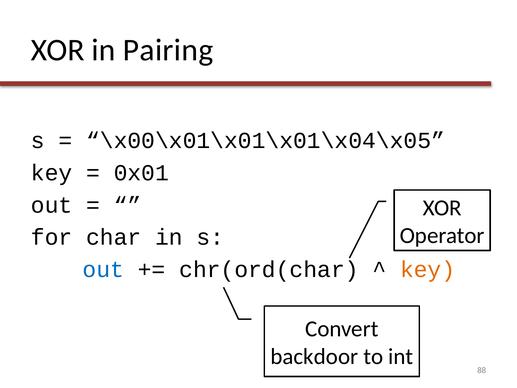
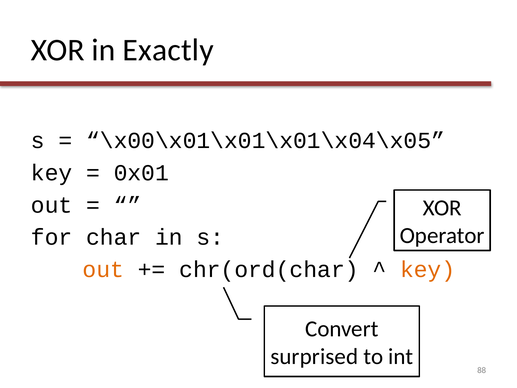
Pairing: Pairing -> Exactly (168, 50)
out colour: blue -> orange (103, 269)
backdoor: backdoor -> surprised (314, 356)
